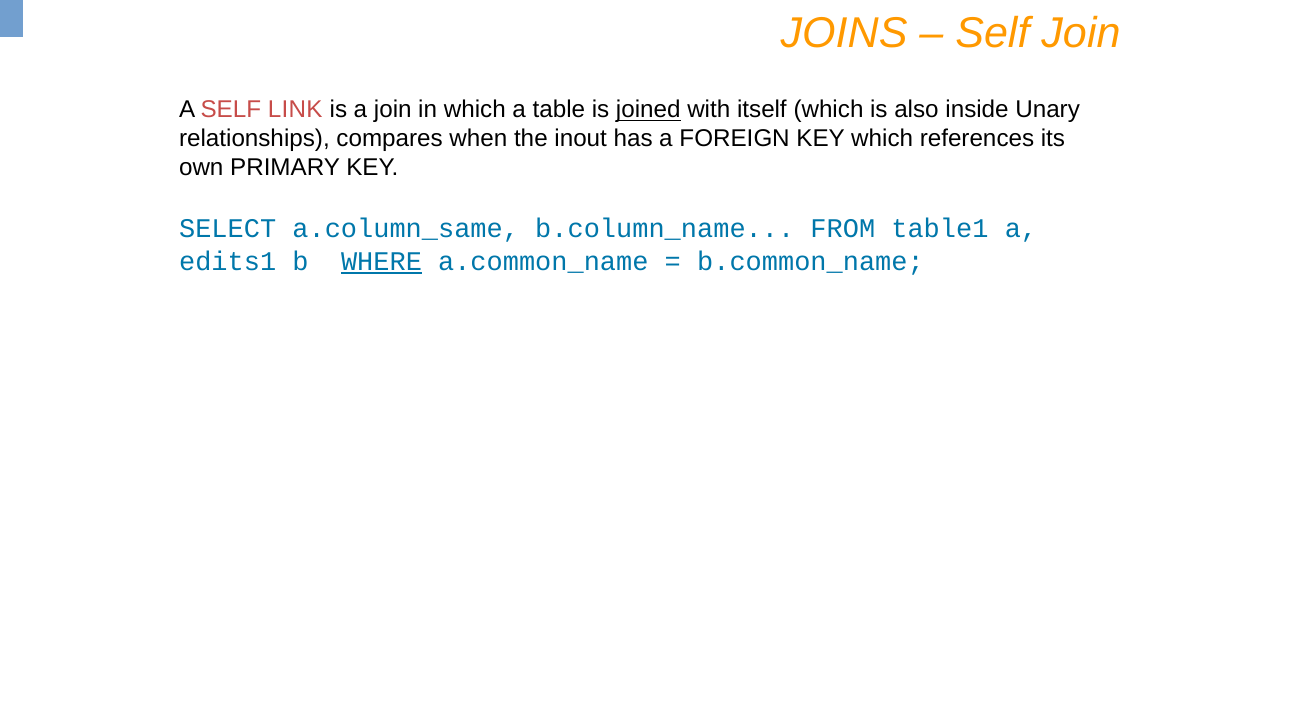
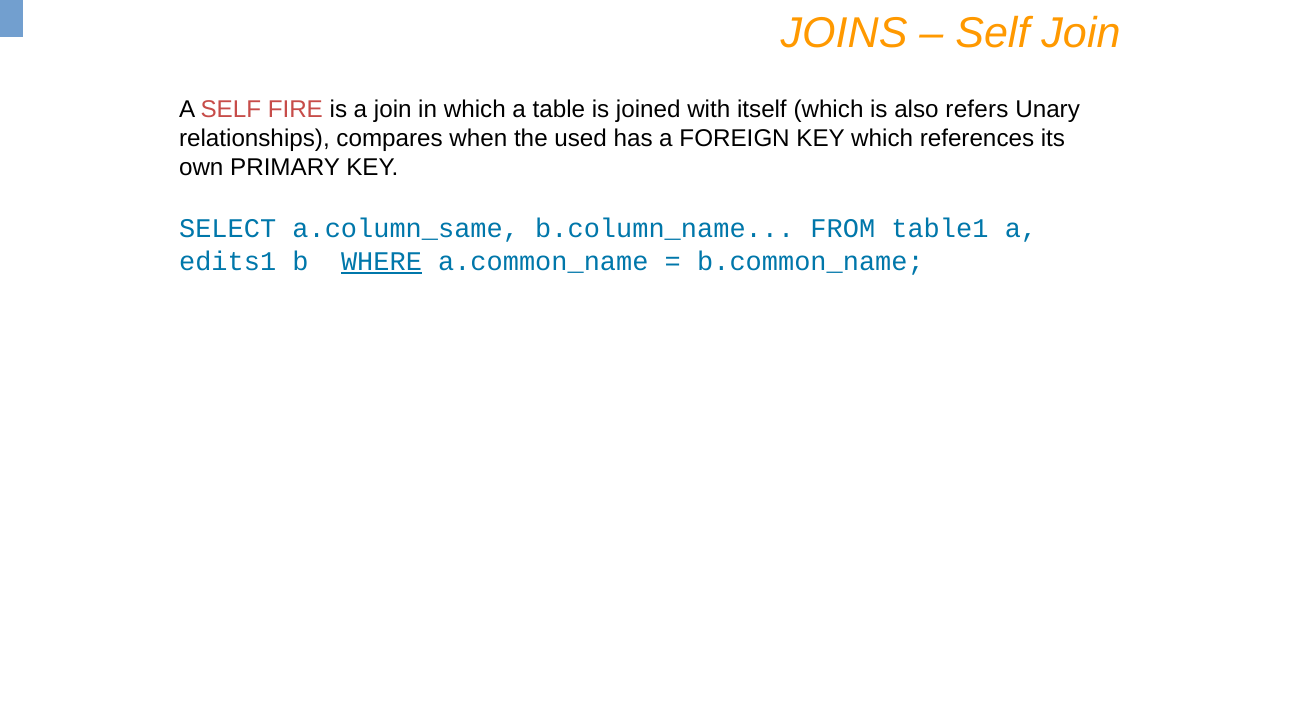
LINK: LINK -> FIRE (295, 110)
joined underline: present -> none (648, 110)
inside: inside -> refers (977, 110)
inout: inout -> used (581, 139)
